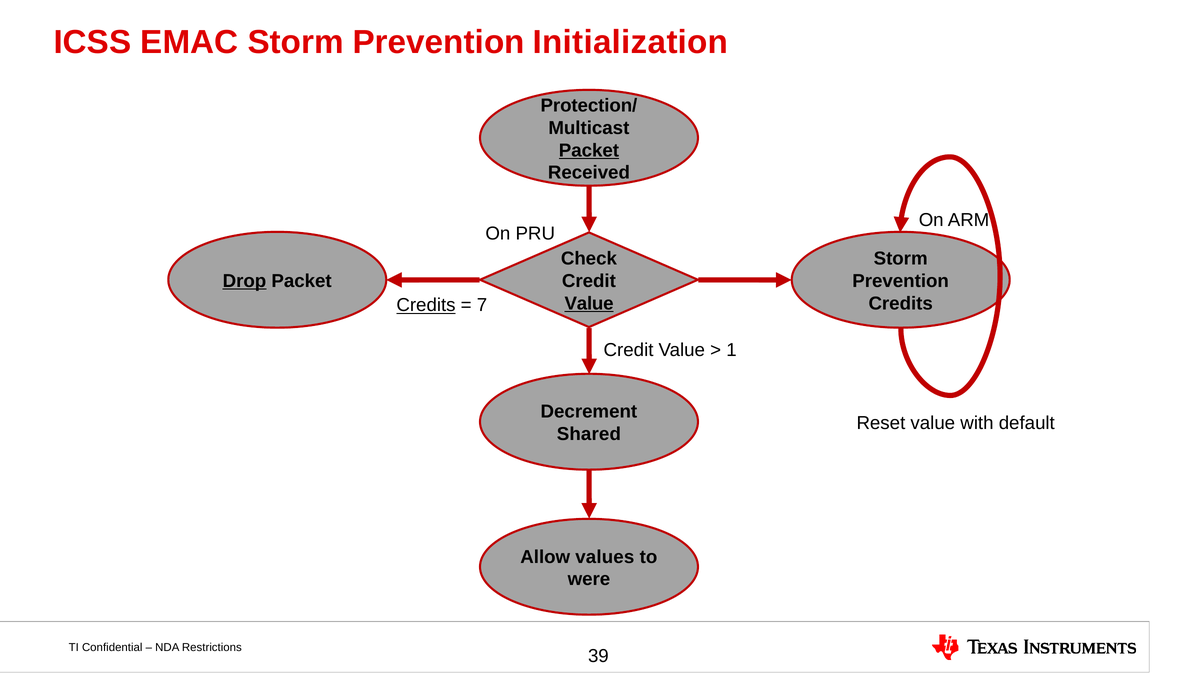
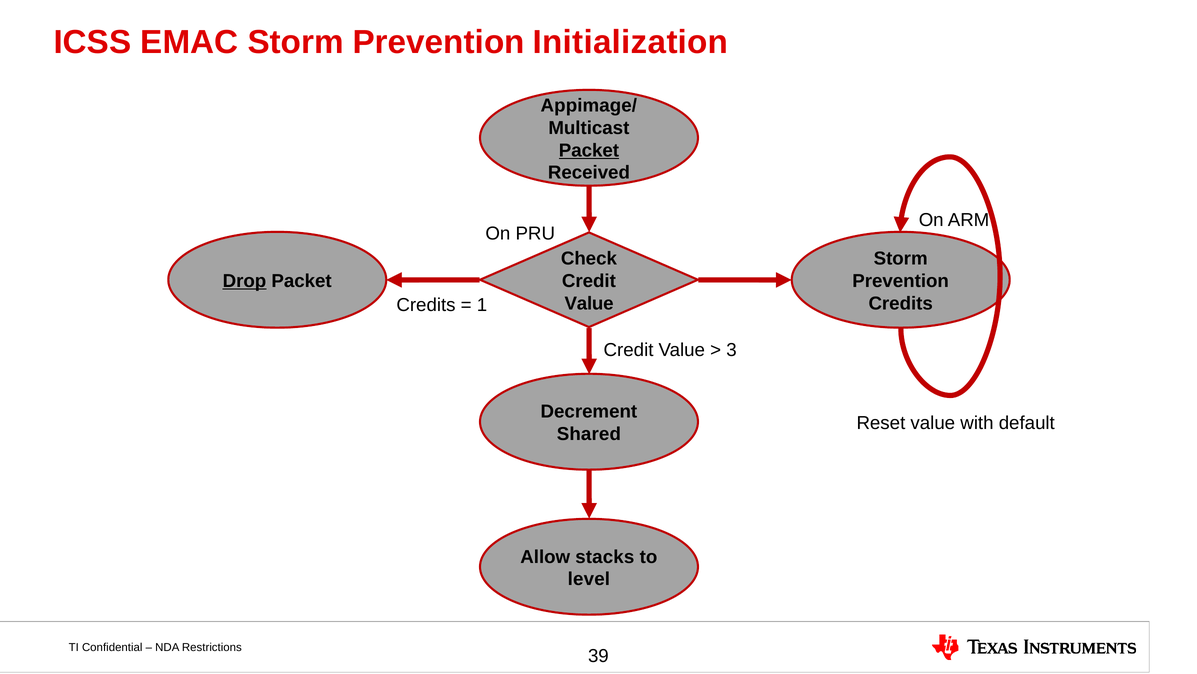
Protection/: Protection/ -> Appimage/ (589, 105)
Value underline: present -> none (589, 303)
Credits underline: present -> none (426, 305)
7: 7 -> 1 (482, 305)
1: 1 -> 3 (732, 350)
values: values -> stacks (605, 556)
were: were -> level (589, 579)
